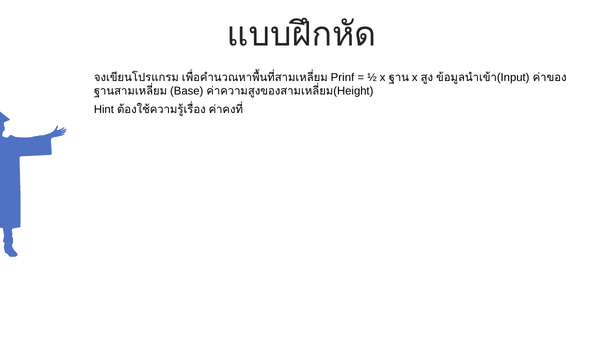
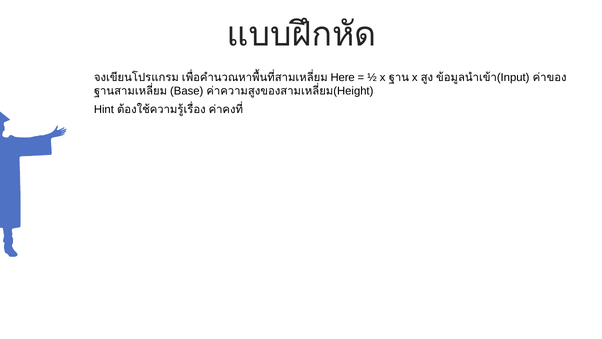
Prinf: Prinf -> Here (343, 77)
